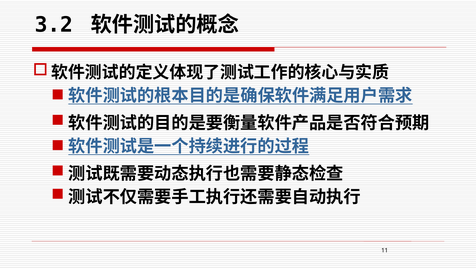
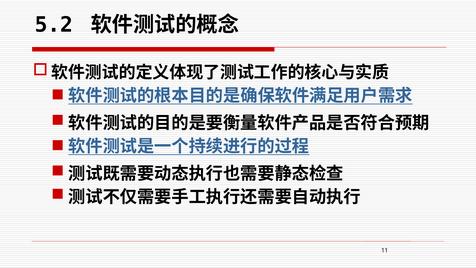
3.2: 3.2 -> 5.2 (54, 25)
